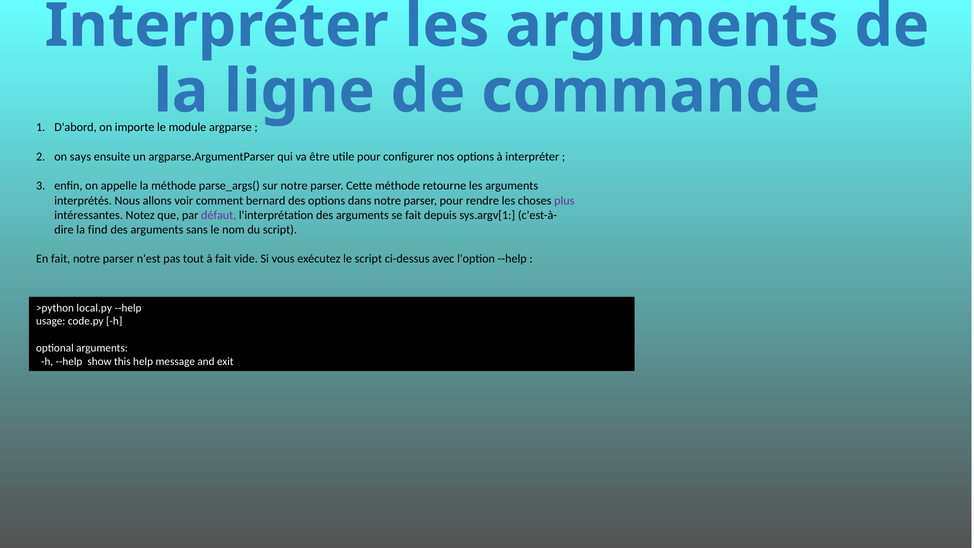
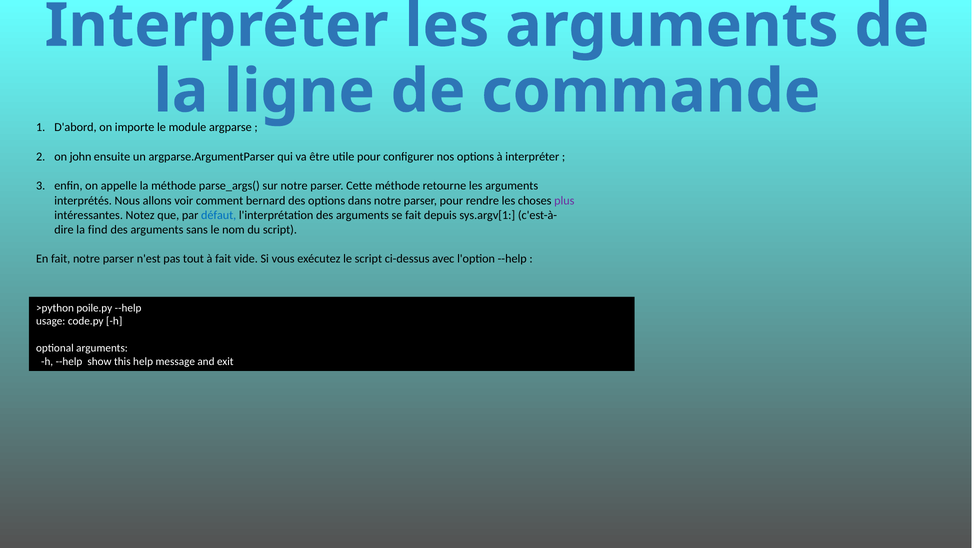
says: says -> john (81, 157)
défaut colour: purple -> blue (219, 215)
local.py: local.py -> poile.py (94, 308)
